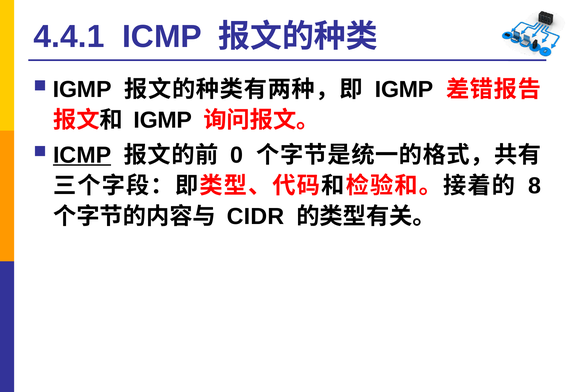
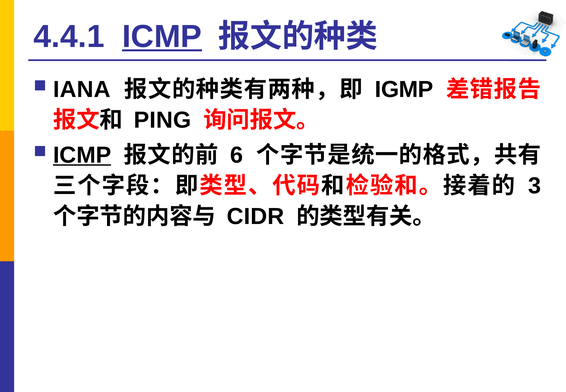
ICMP underline: none -> present (162, 36)
IGMP: IGMP -> IANA (82, 89)
IGMP: IGMP -> PING (163, 120)
0: 0 -> 6 (237, 155)
8: 8 -> 3 (535, 186)
